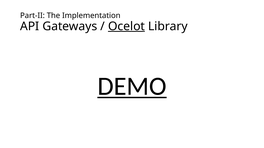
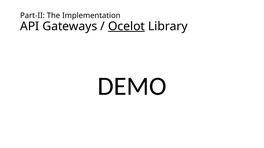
DEMO underline: present -> none (132, 86)
